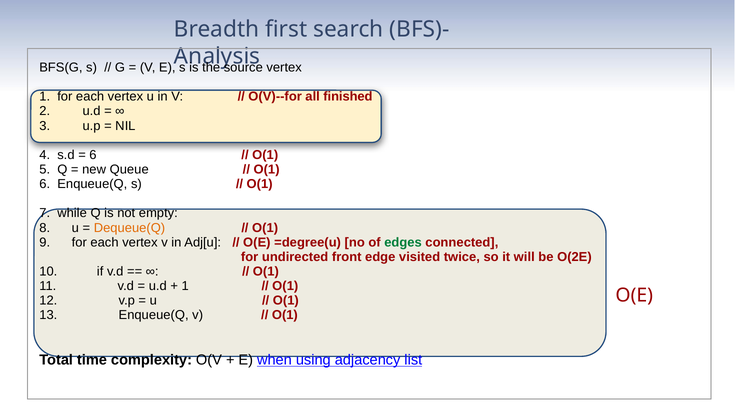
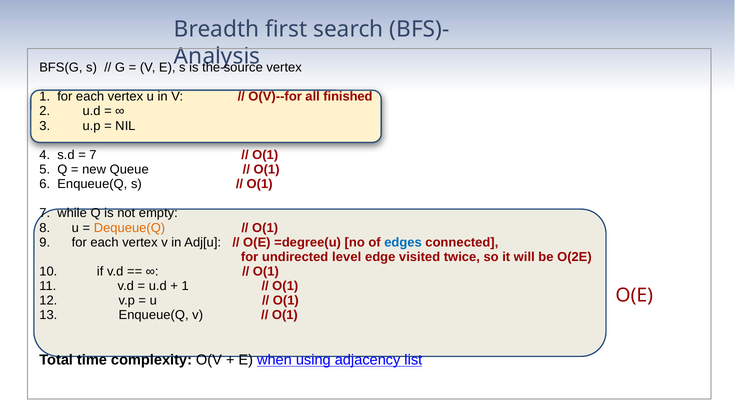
6: 6 -> 7 (93, 155)
edges colour: green -> blue (403, 243)
front: front -> level (347, 257)
